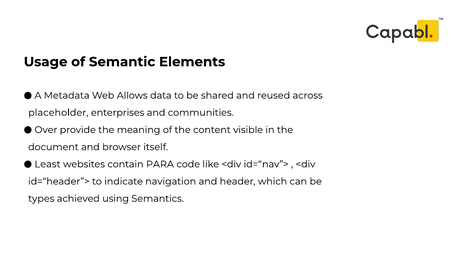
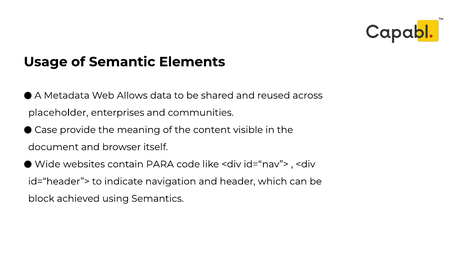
Over: Over -> Case (46, 130)
Least: Least -> Wide (48, 164)
types: types -> block (41, 199)
